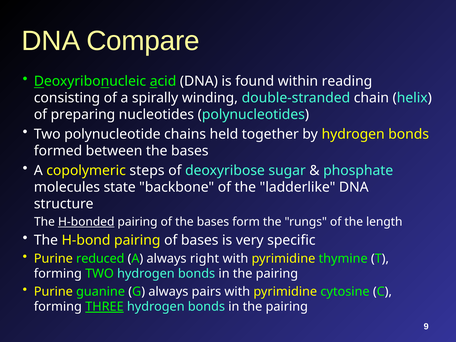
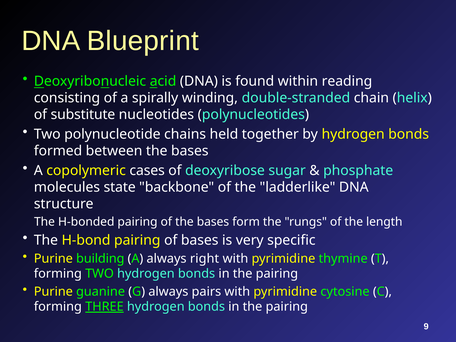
Compare: Compare -> Blueprint (143, 41)
preparing: preparing -> substitute (83, 115)
steps: steps -> cases (147, 170)
H-bonded underline: present -> none (86, 222)
reduced: reduced -> building (100, 259)
